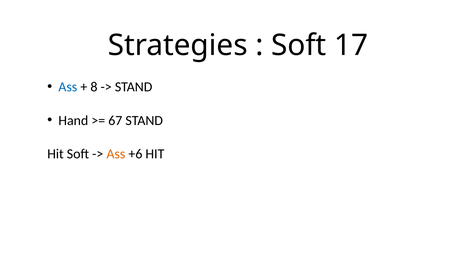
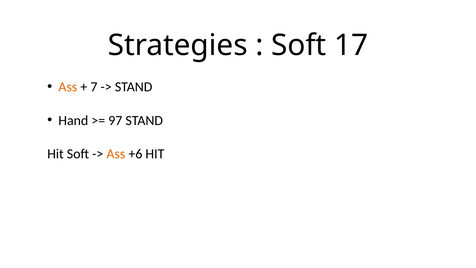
Ass colour: blue -> orange (68, 87)
8: 8 -> 7 (94, 87)
67: 67 -> 97 (115, 120)
